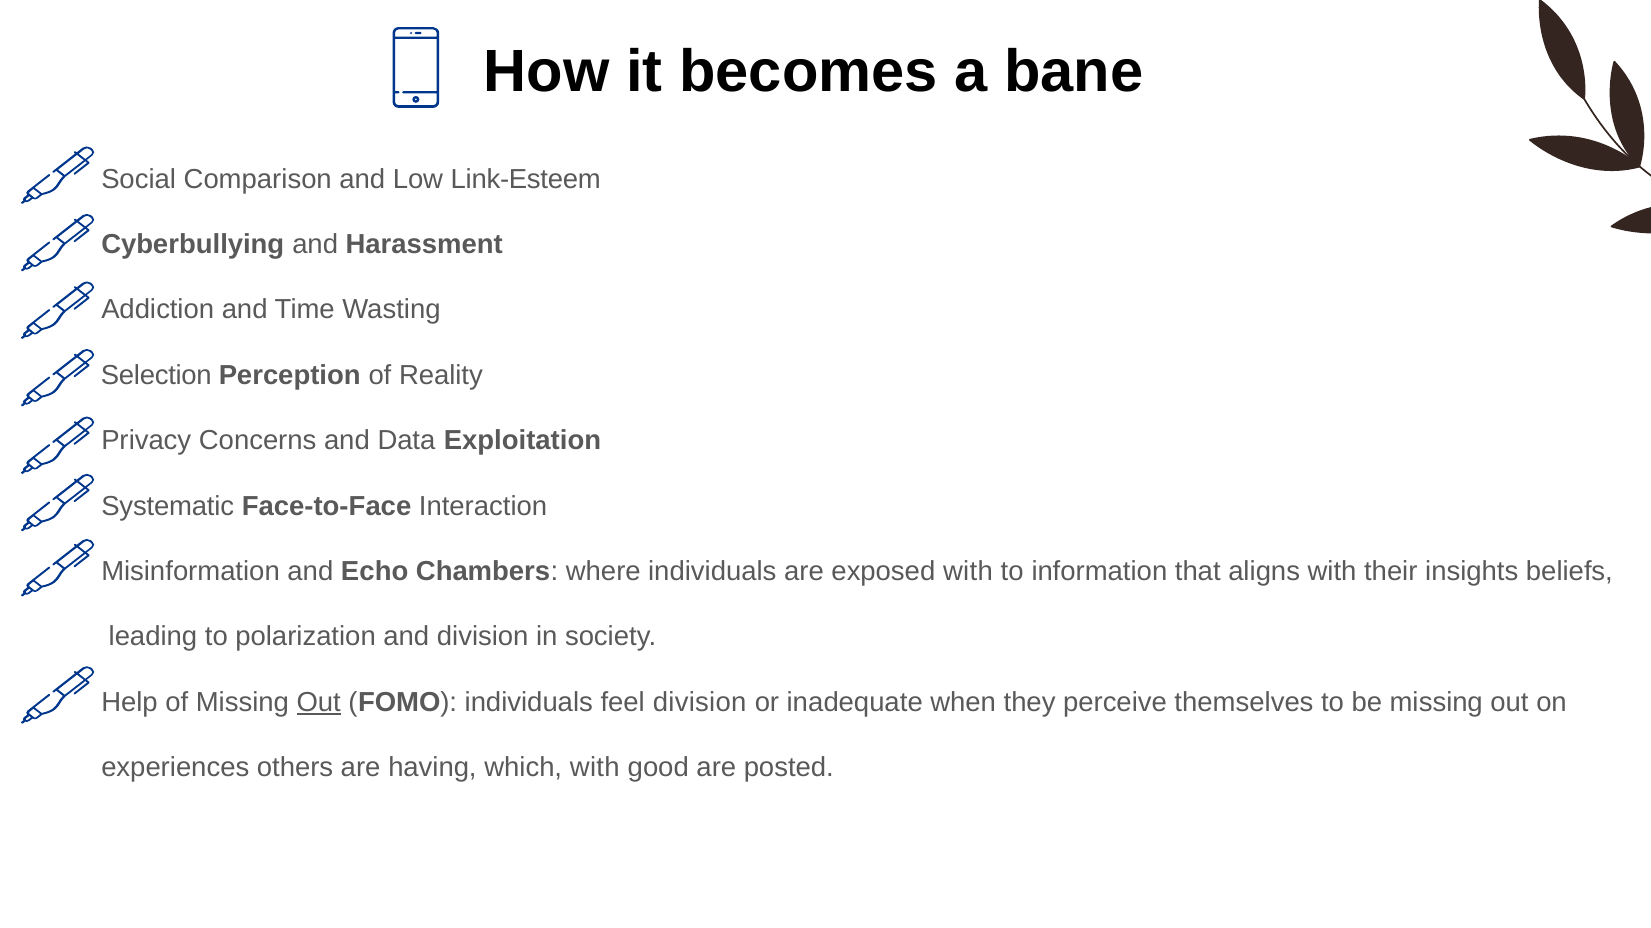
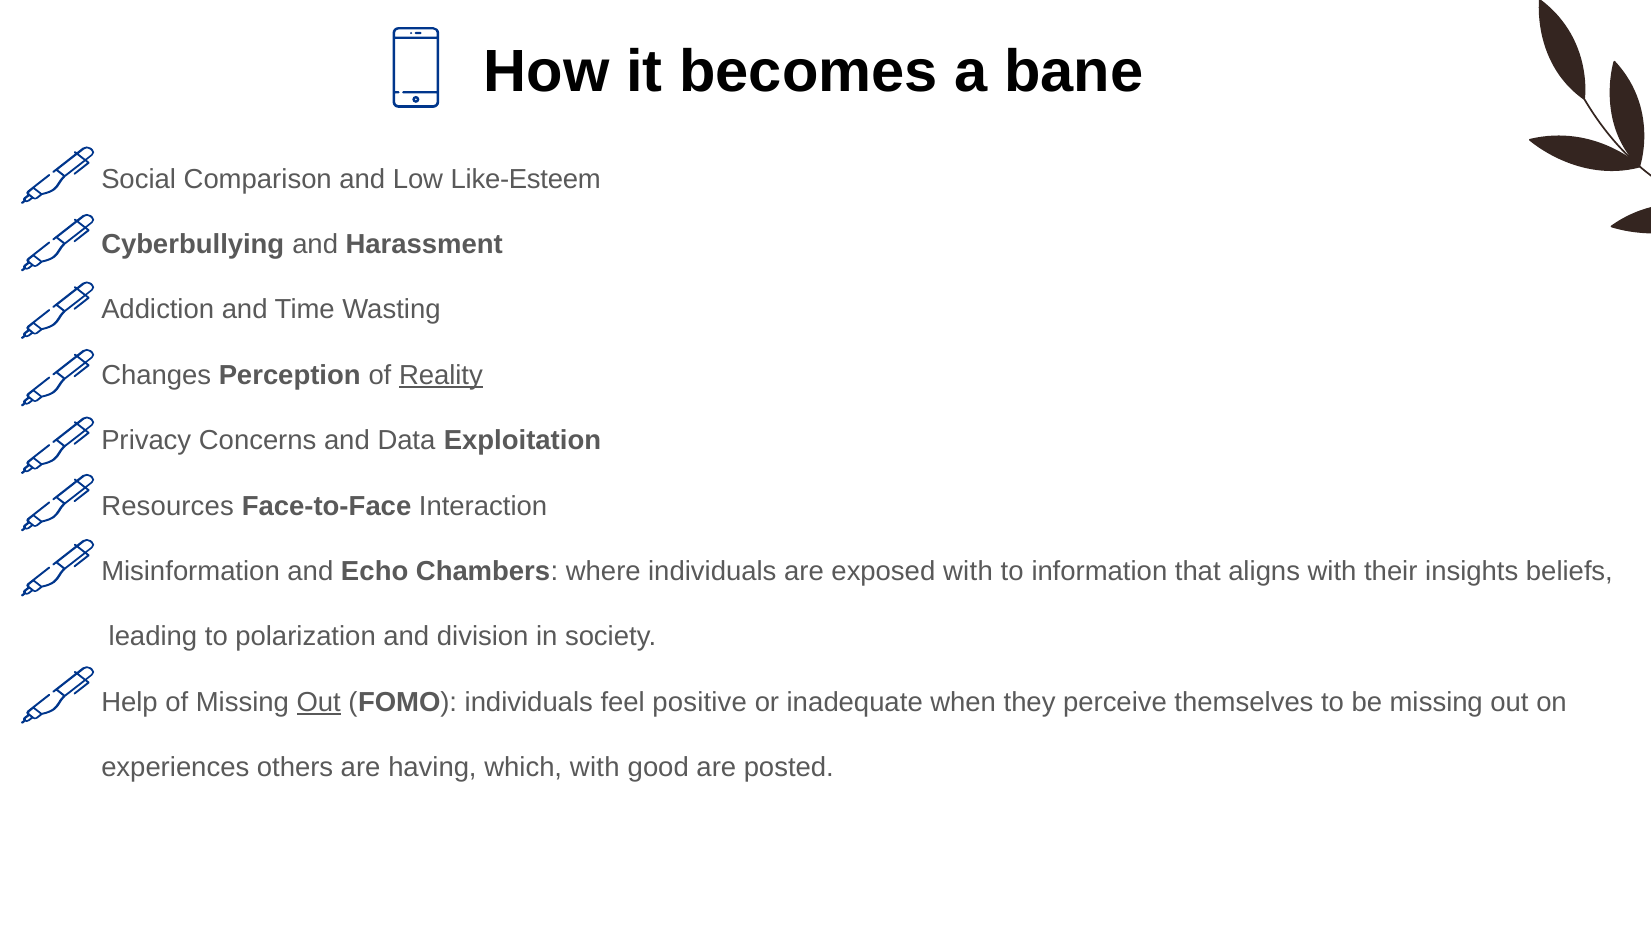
Link-Esteem: Link-Esteem -> Like-Esteem (526, 179)
Selection: Selection -> Changes (156, 376)
Reality underline: none -> present (441, 376)
Systematic: Systematic -> Resources (168, 506)
feel division: division -> positive (700, 703)
